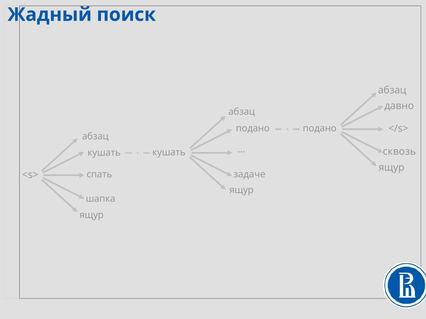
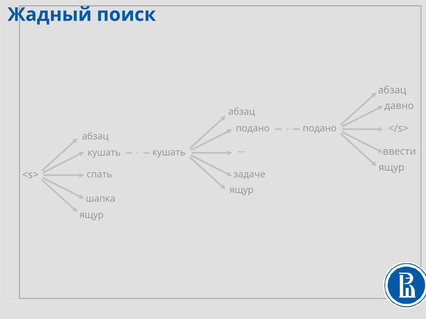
сквозь: сквозь -> ввести (399, 152)
